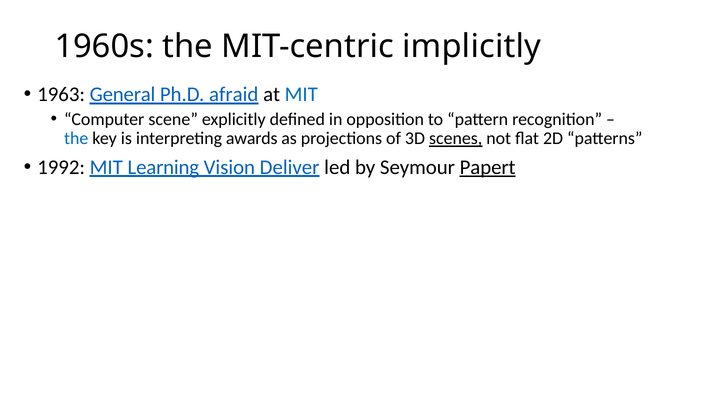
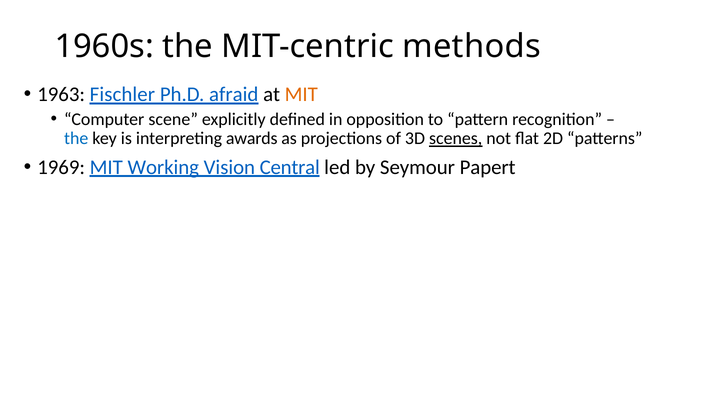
implicitly: implicitly -> methods (472, 47)
General: General -> Fischler (122, 95)
MIT colour: blue -> orange (301, 95)
1992: 1992 -> 1969 (61, 167)
Learning: Learning -> Working (163, 167)
Deliver: Deliver -> Central (290, 167)
Papert underline: present -> none (488, 167)
